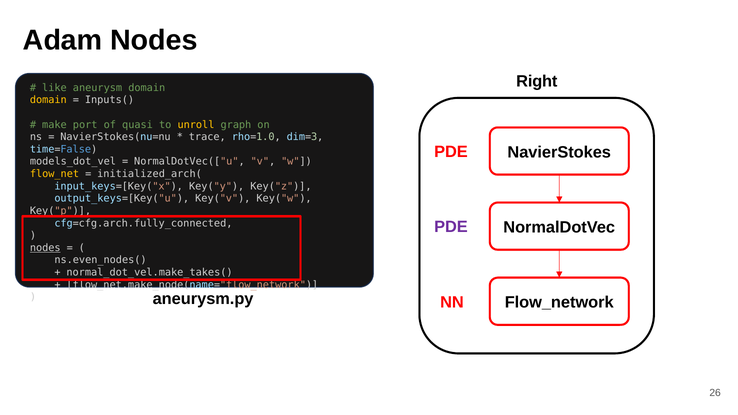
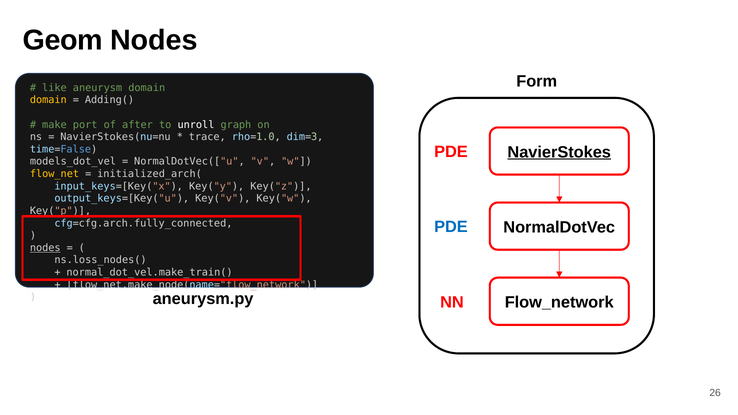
Adam: Adam -> Geom (63, 41)
Right: Right -> Form (537, 82)
Inputs(: Inputs( -> Adding( (110, 100)
quasi: quasi -> after (138, 125)
unroll colour: yellow -> white (196, 125)
NavierStokes underline: none -> present (559, 152)
PDE colour: purple -> blue (451, 227)
ns.even_nodes(: ns.even_nodes( -> ns.loss_nodes( (101, 260)
normal_dot_vel.make_takes(: normal_dot_vel.make_takes( -> normal_dot_vel.make_train( (150, 273)
